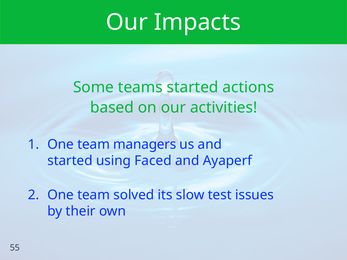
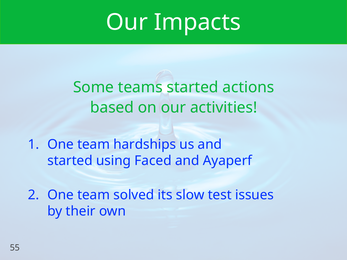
managers: managers -> hardships (145, 145)
